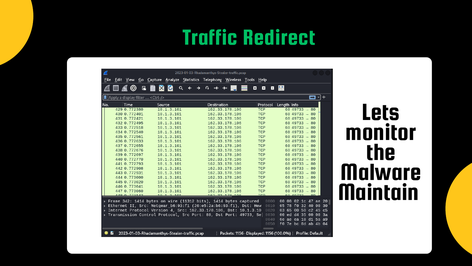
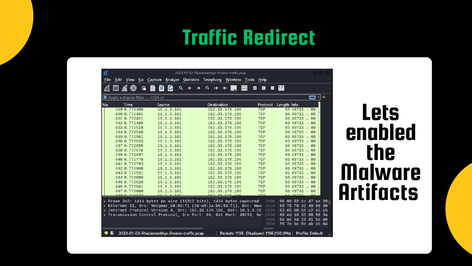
monitor: monitor -> enabled (381, 132)
Maintain: Maintain -> Artifacts (378, 192)
